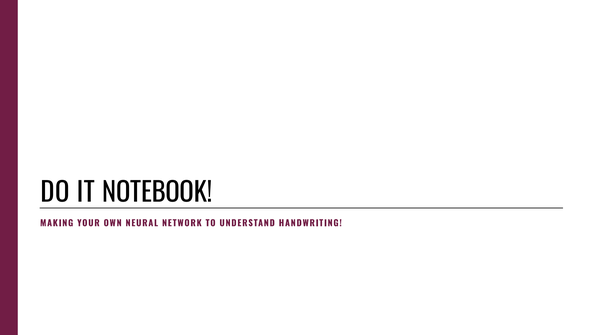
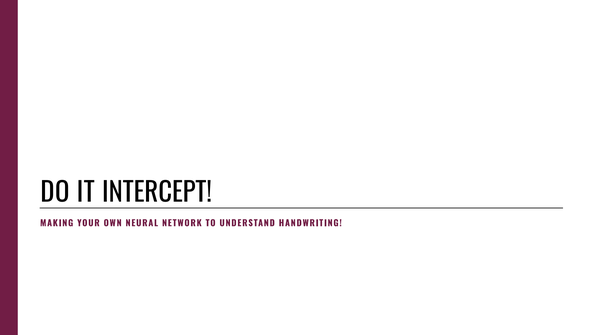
NOTEBOOK: NOTEBOOK -> INTERCEPT (157, 193)
